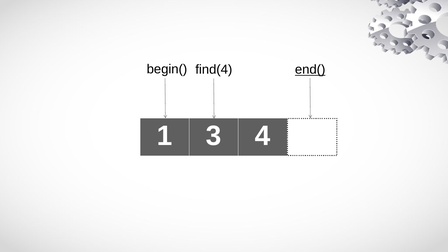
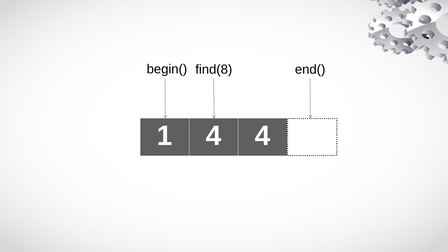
end( underline: present -> none (310, 70)
find(4: find(4 -> find(8 (214, 70)
1 3: 3 -> 4 (214, 136)
